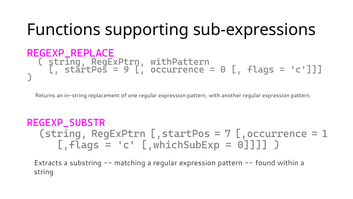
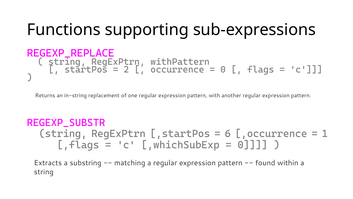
9: 9 -> 2 (126, 70)
7: 7 -> 6 (228, 134)
